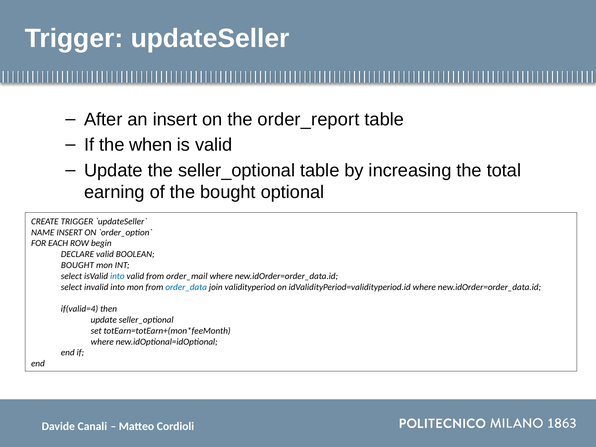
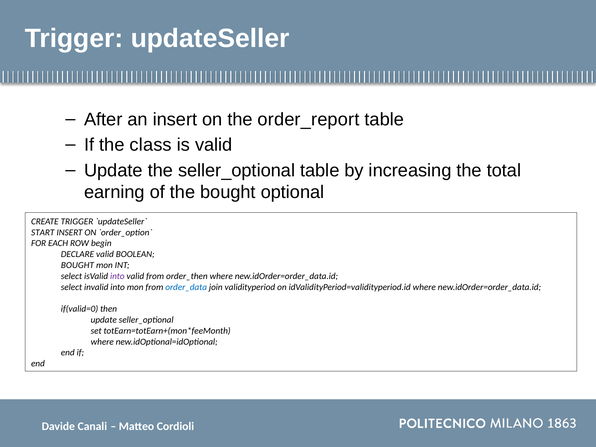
when: when -> class (151, 145)
NAME: NAME -> START (43, 232)
into colour: blue -> purple (117, 276)
order_mail: order_mail -> order_then (187, 276)
if(valid=4: if(valid=4 -> if(valid=0 (80, 309)
